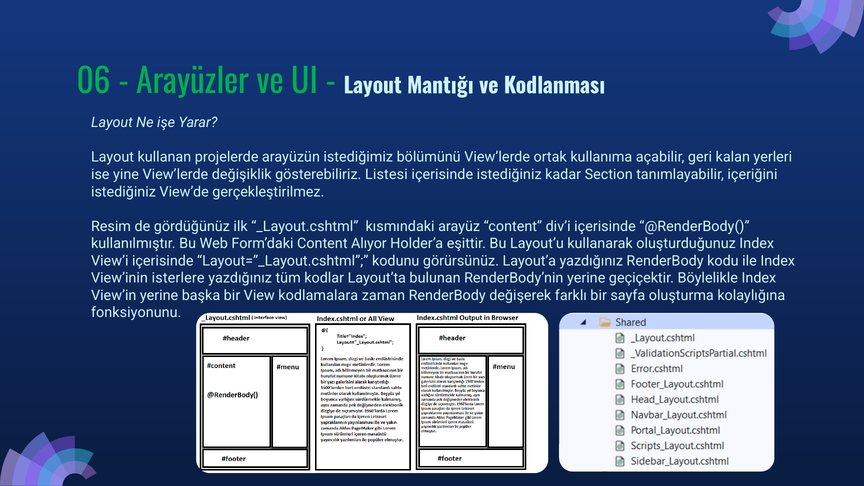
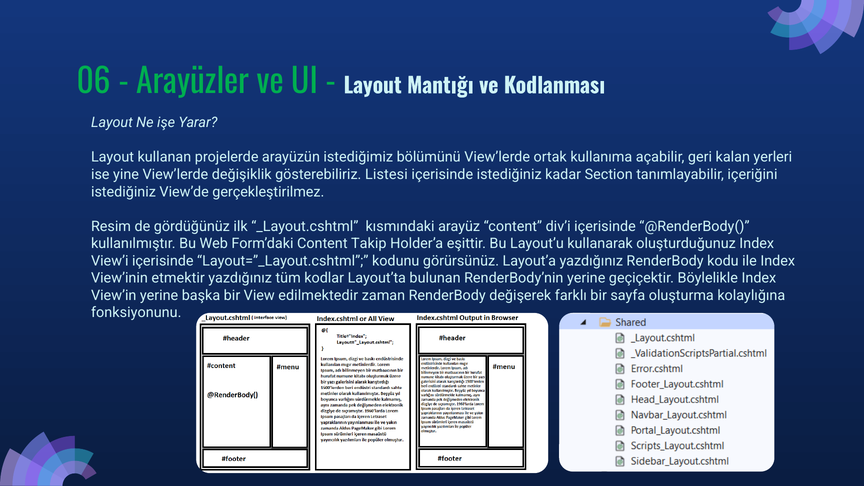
Alıyor: Alıyor -> Takip (369, 244)
isterlere: isterlere -> etmektir (178, 278)
kodlamalara: kodlamalara -> edilmektedir (318, 295)
